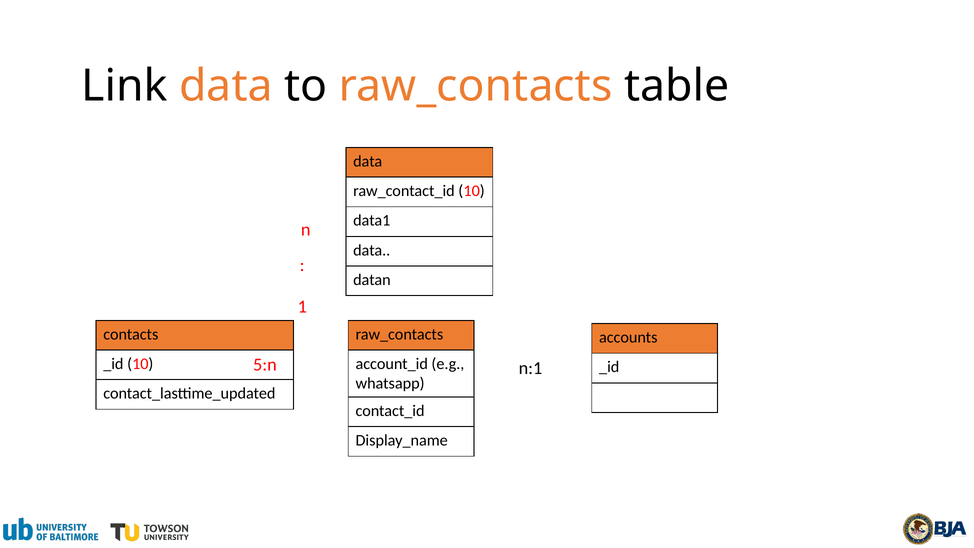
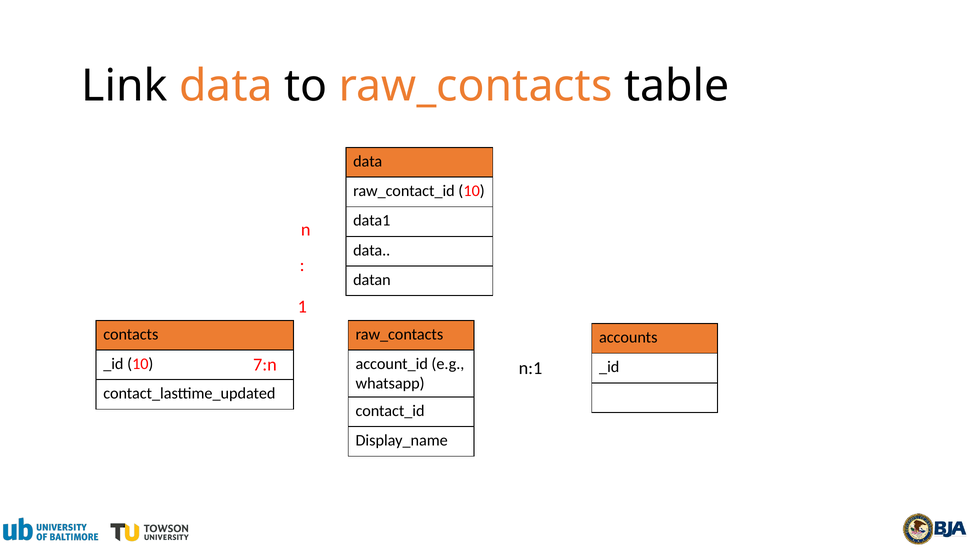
5:n: 5:n -> 7:n (265, 365)
